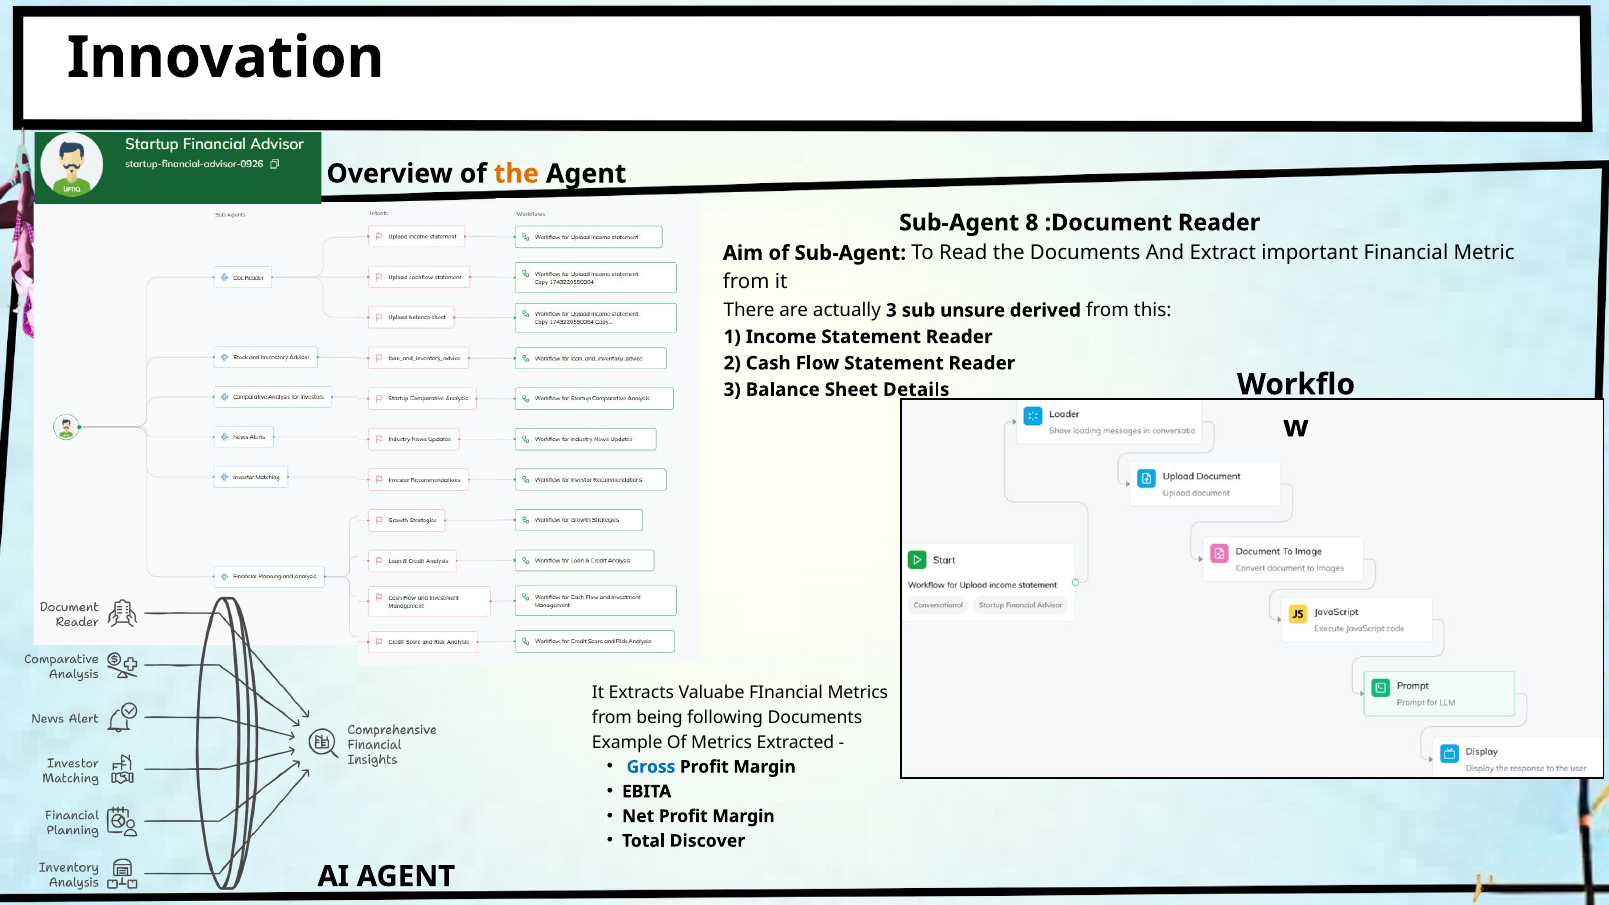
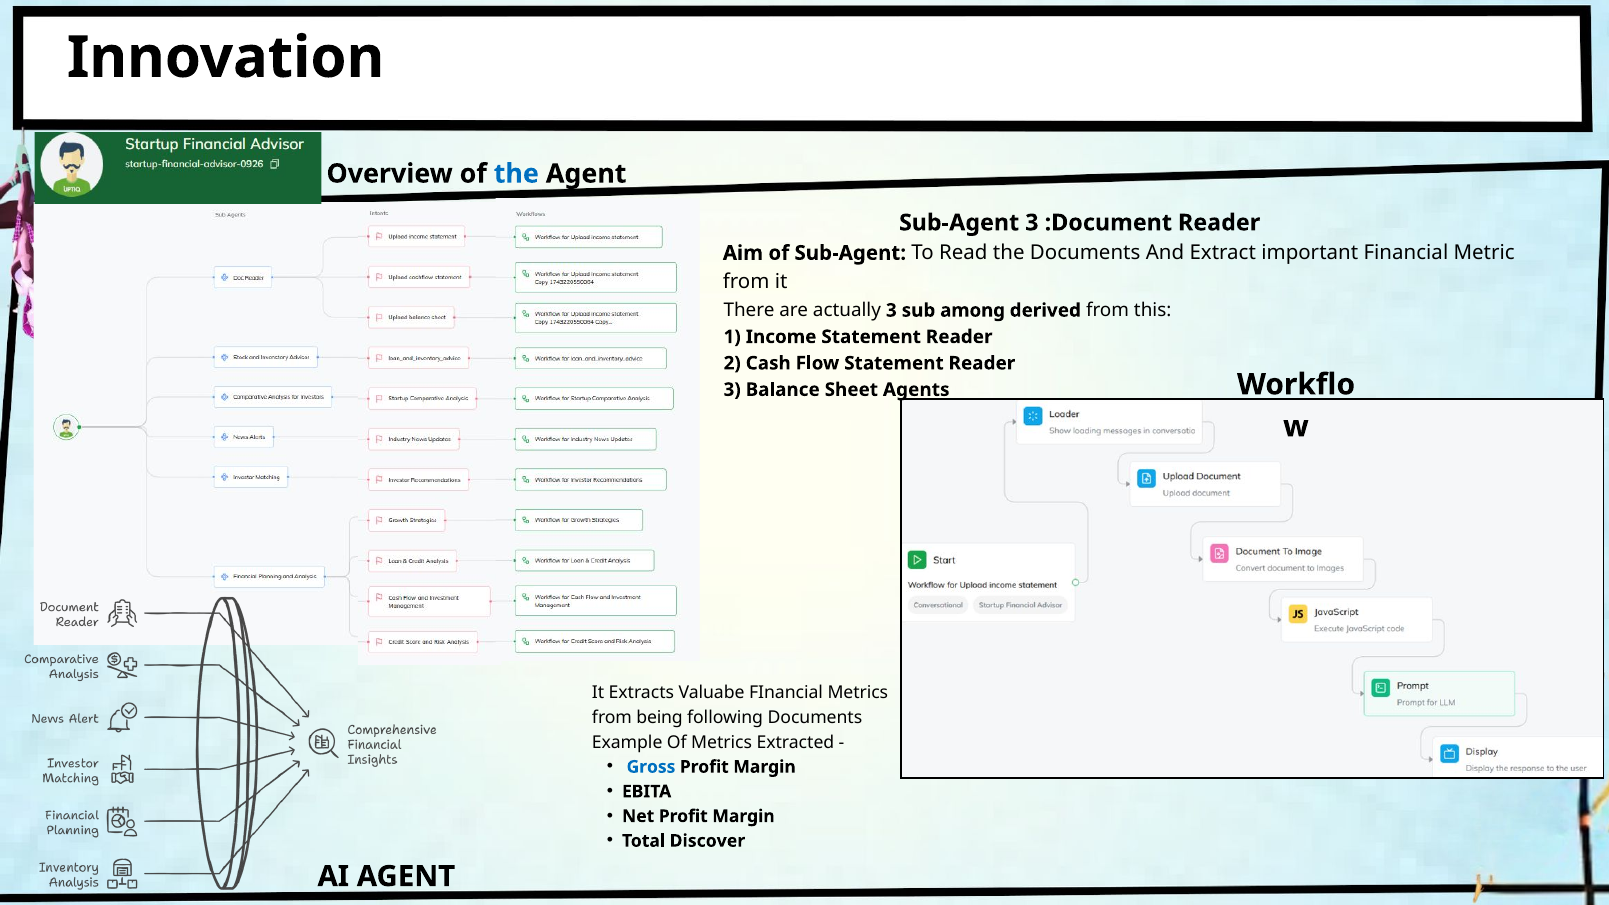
the colour: orange -> blue (516, 174)
Sub-Agent 8: 8 -> 3 (1032, 223)
unsure: unsure -> among (973, 310)
Details: Details -> Agents (916, 390)
